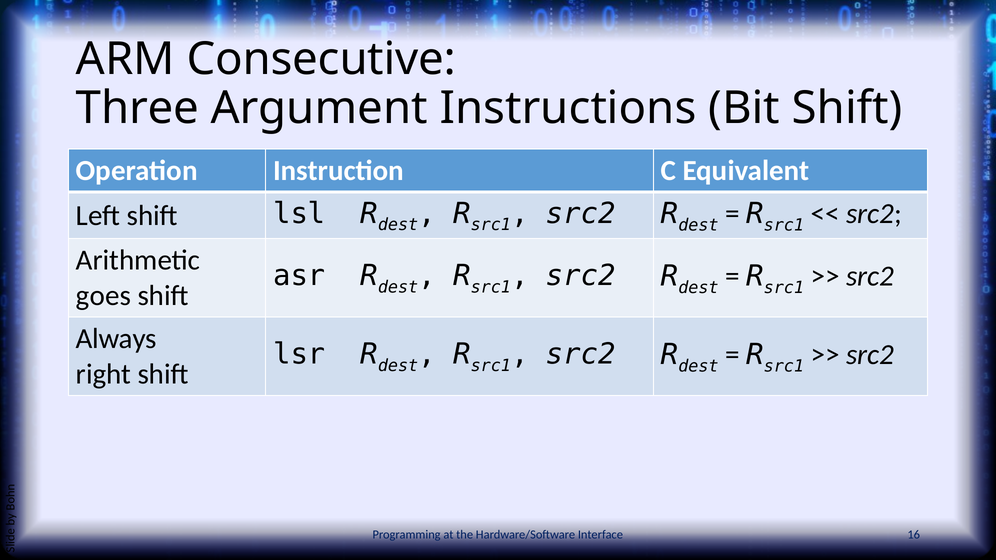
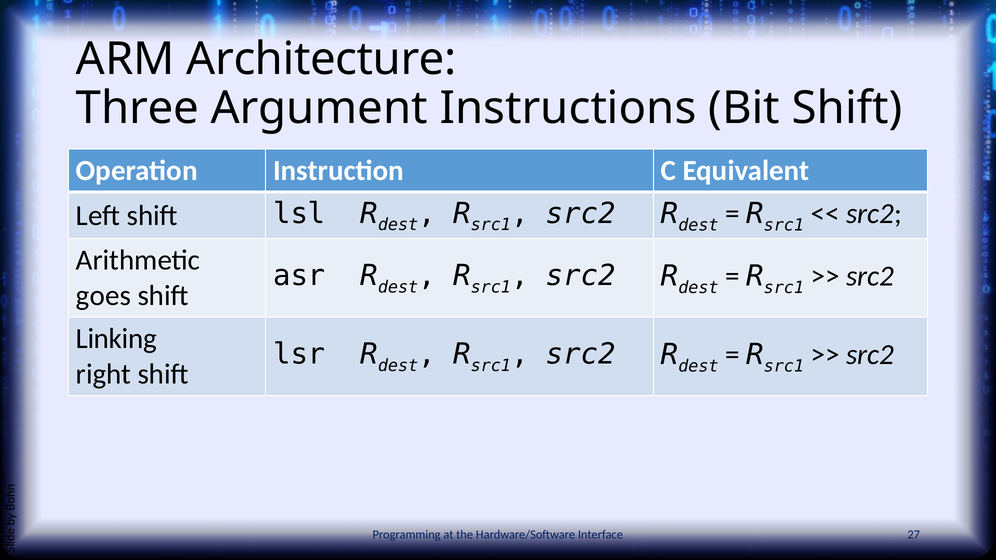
Consecutive: Consecutive -> Architecture (321, 59)
Always: Always -> Linking (116, 339)
16: 16 -> 27 (914, 535)
